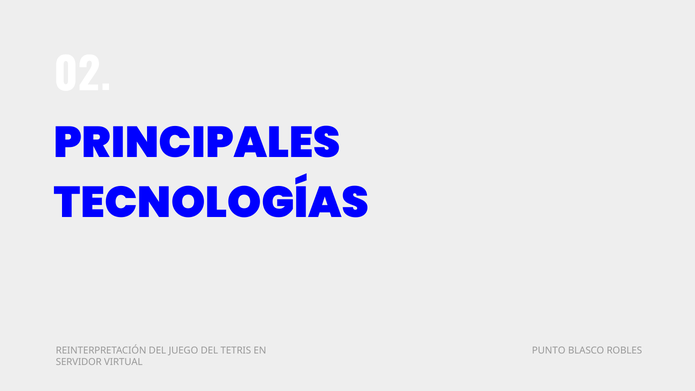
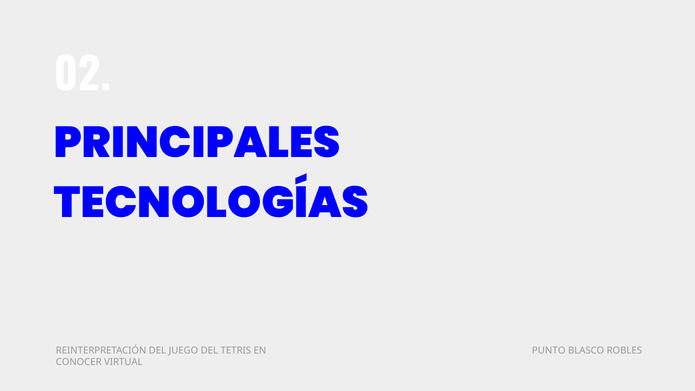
SERVIDOR: SERVIDOR -> CONOCER (79, 362)
